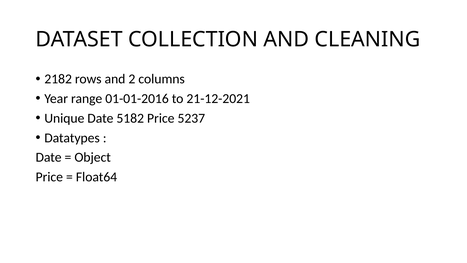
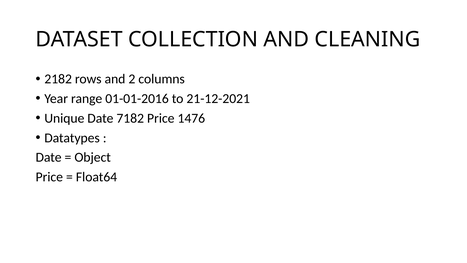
5182: 5182 -> 7182 (130, 118)
5237: 5237 -> 1476 (191, 118)
